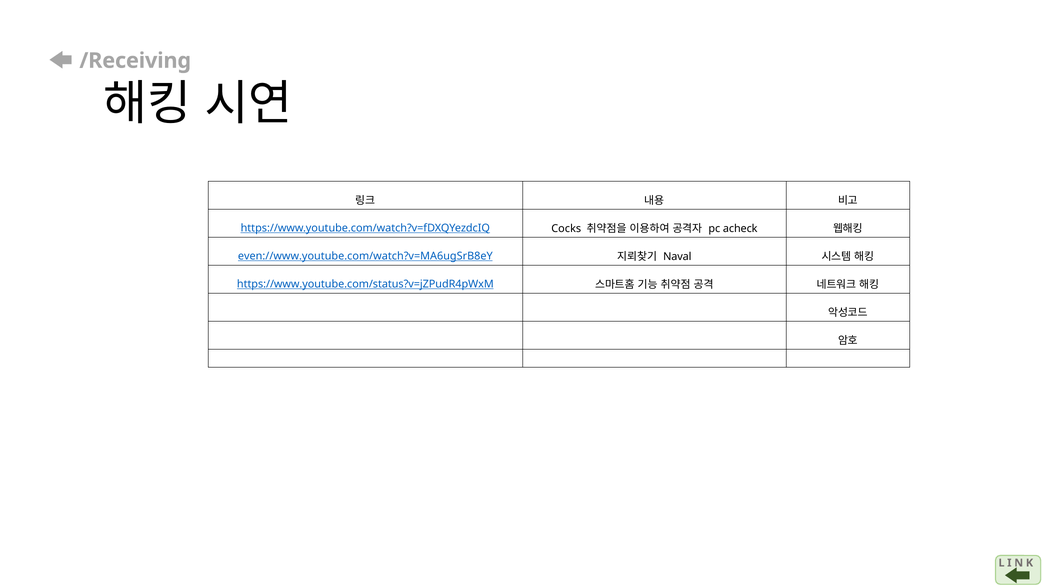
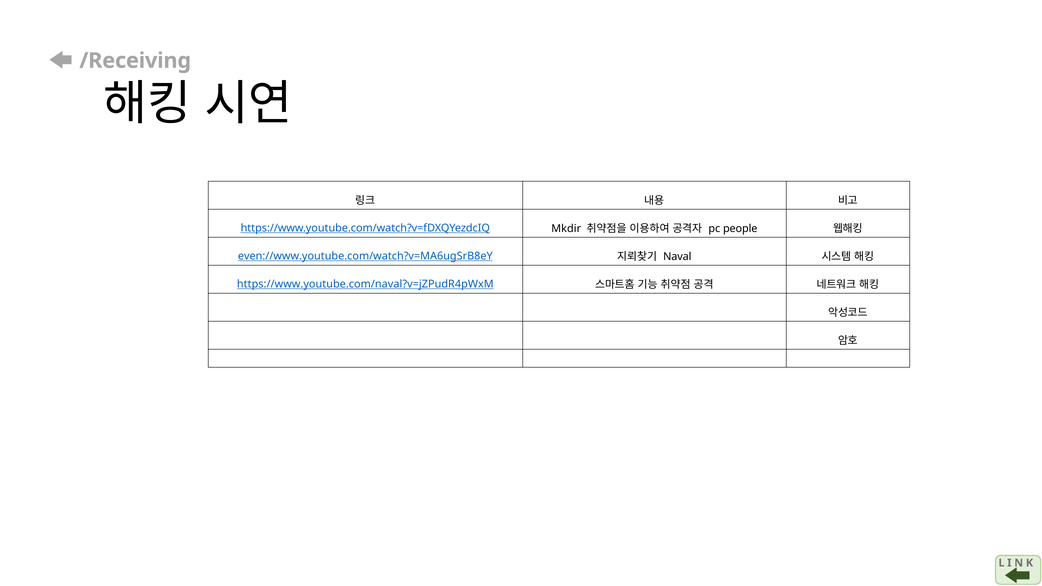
Cocks: Cocks -> Mkdir (566, 229)
acheck: acheck -> people (740, 229)
https://www.youtube.com/status?v=jZPudR4pWxM: https://www.youtube.com/status?v=jZPudR4pWxM -> https://www.youtube.com/naval?v=jZPudR4pWxM (365, 284)
